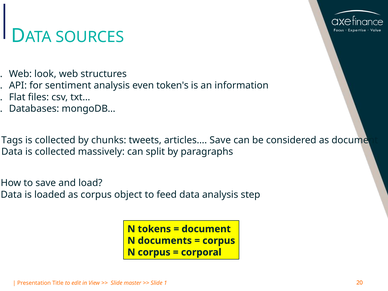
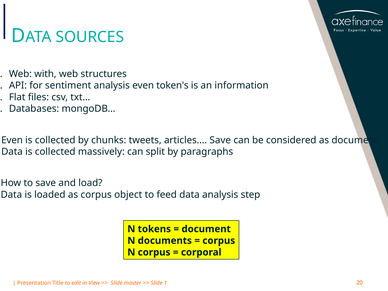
look: look -> with (45, 74)
Tags: Tags -> Even (12, 140)
